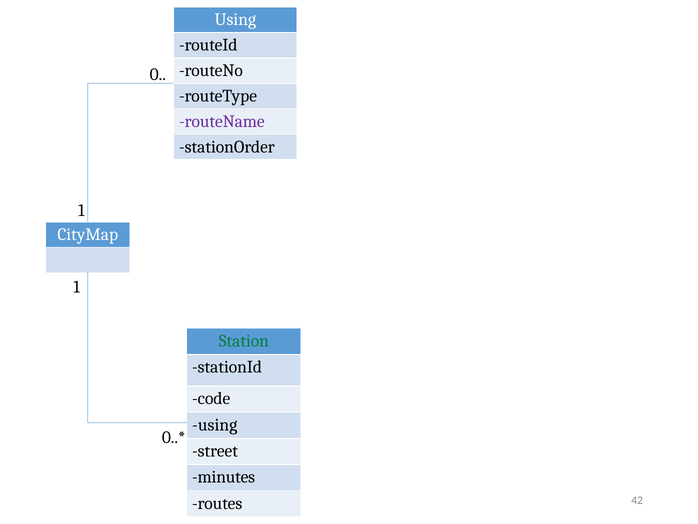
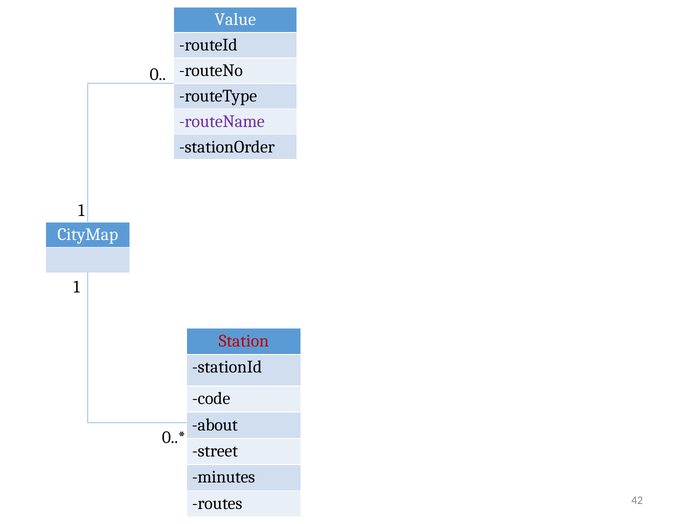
Using: Using -> Value (235, 20)
Station colour: green -> red (244, 340)
using: using -> about (215, 424)
